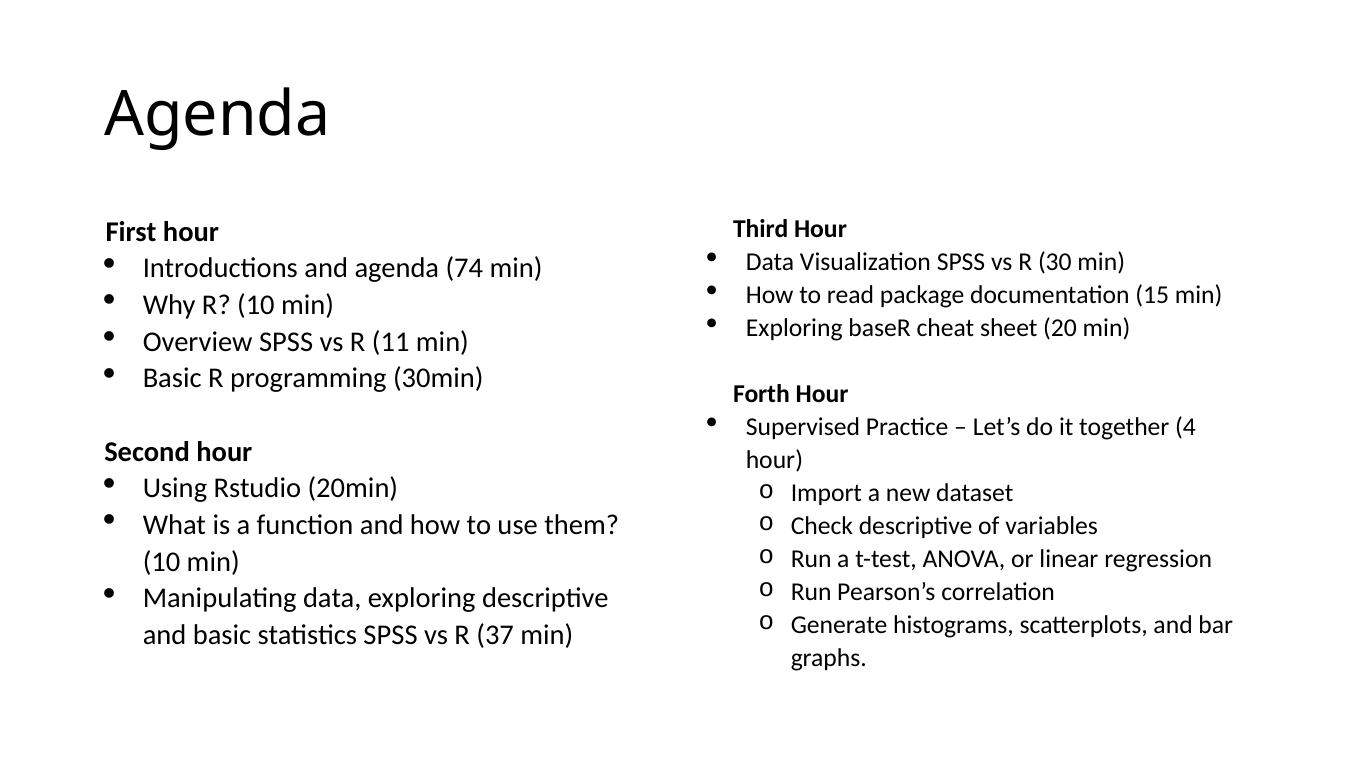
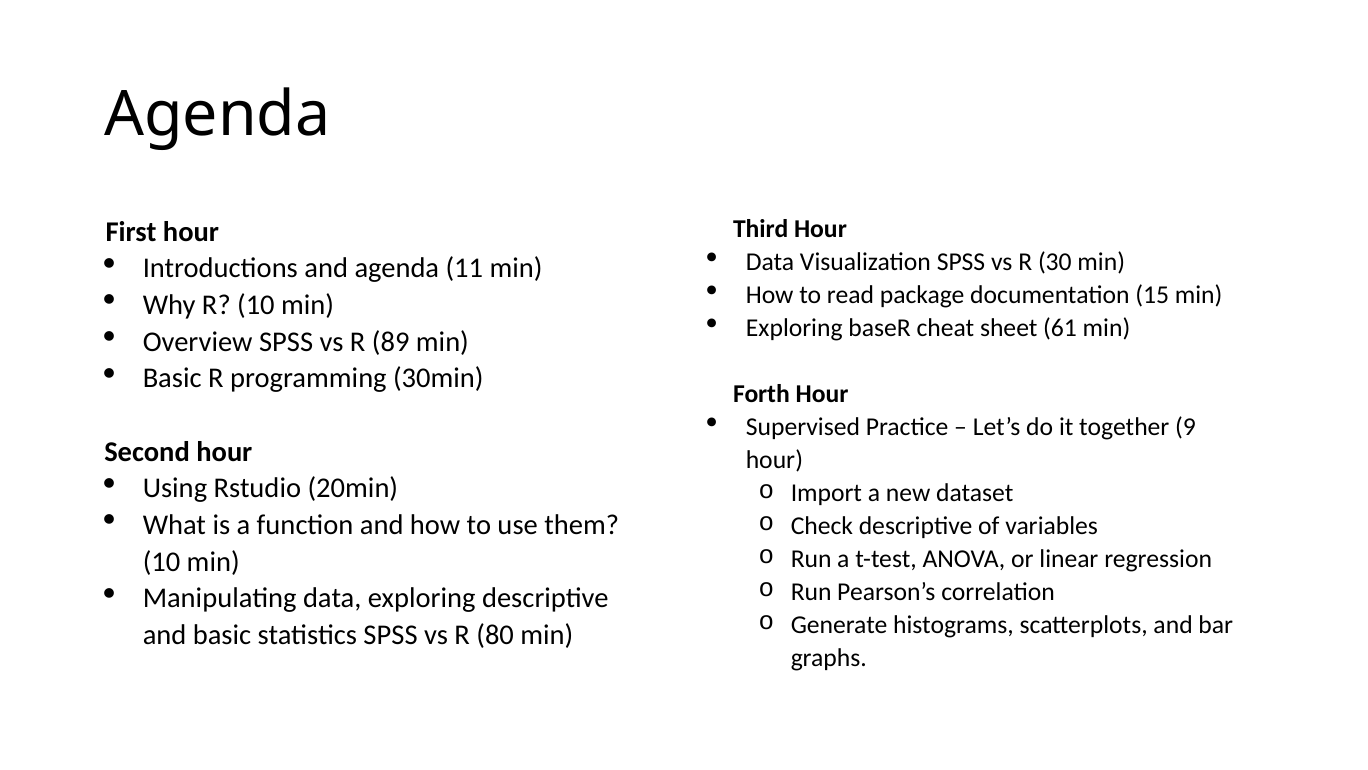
74: 74 -> 11 (464, 268)
20: 20 -> 61 (1060, 328)
11: 11 -> 89 (391, 341)
4: 4 -> 9 (1185, 427)
37: 37 -> 80 (495, 634)
